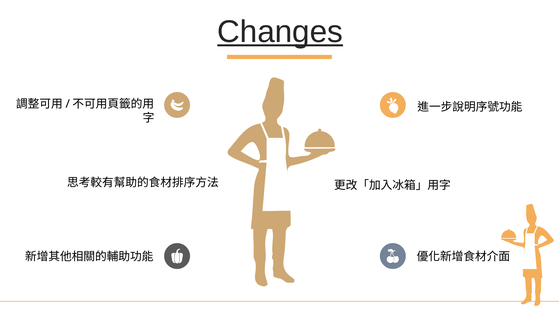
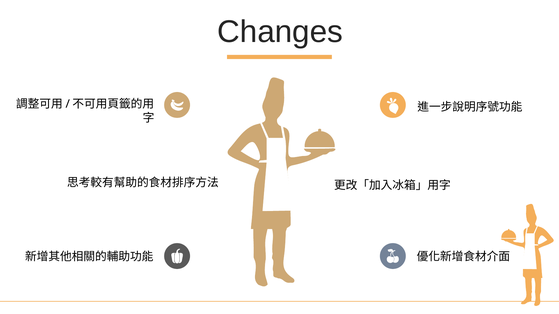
Changes underline: present -> none (280, 32)
